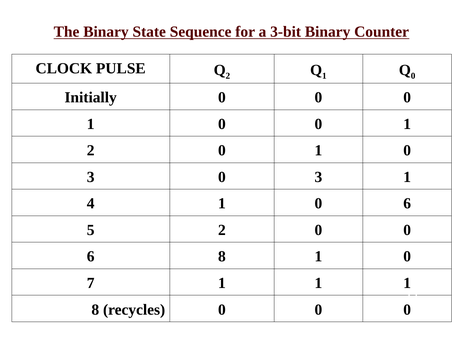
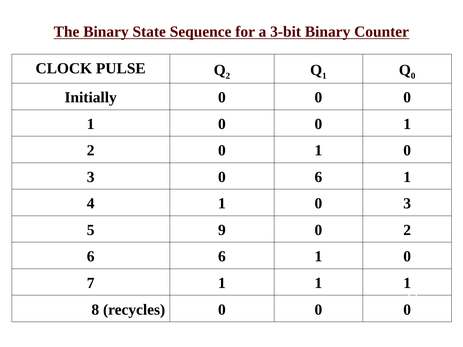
3 0 3: 3 -> 6 (318, 177)
4 1 0 6: 6 -> 3 (407, 204)
5 2: 2 -> 9 (222, 230)
0: 0 -> 2 (407, 230)
6 8: 8 -> 6 (222, 257)
